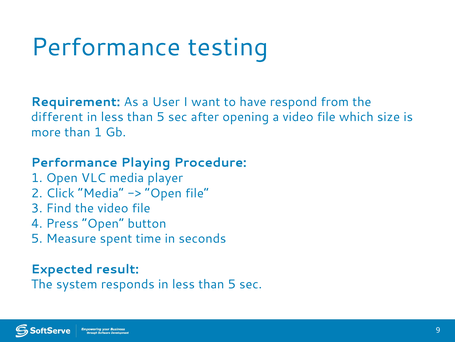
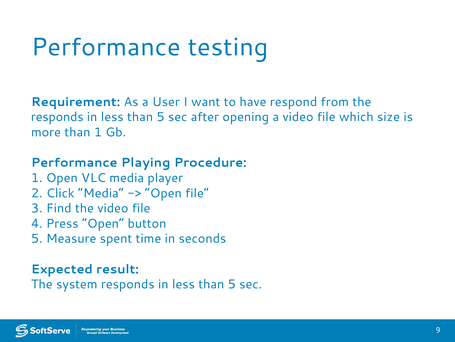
different: different -> responds (57, 117)
